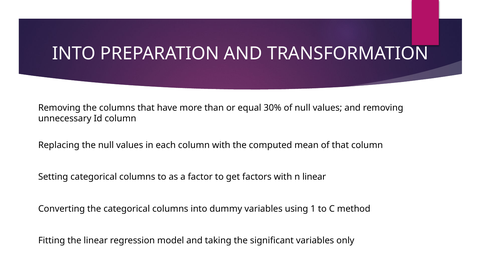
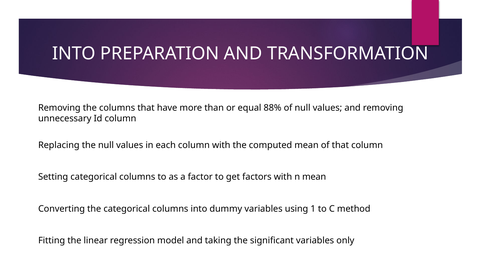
30%: 30% -> 88% (273, 108)
n linear: linear -> mean (314, 177)
